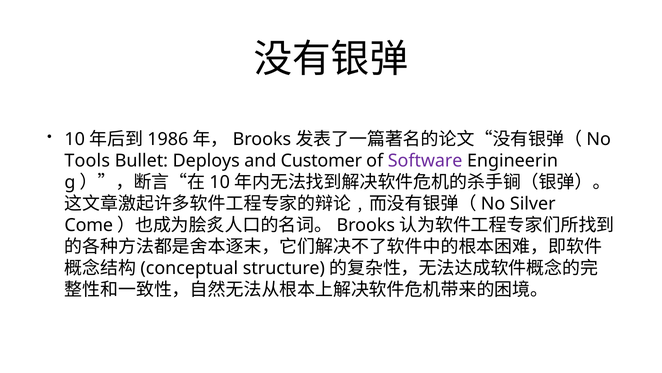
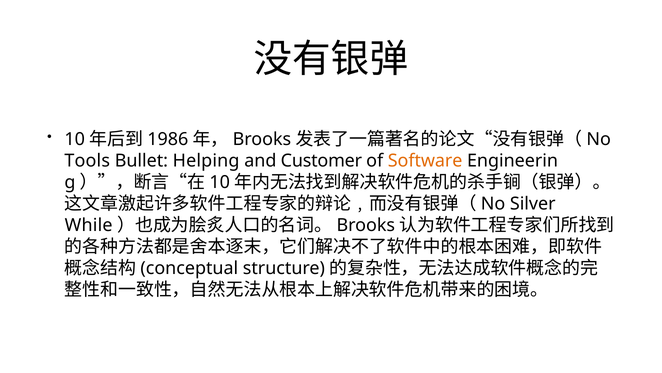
Deploys: Deploys -> Helping (206, 160)
Software colour: purple -> orange (425, 160)
Come: Come -> While (89, 225)
